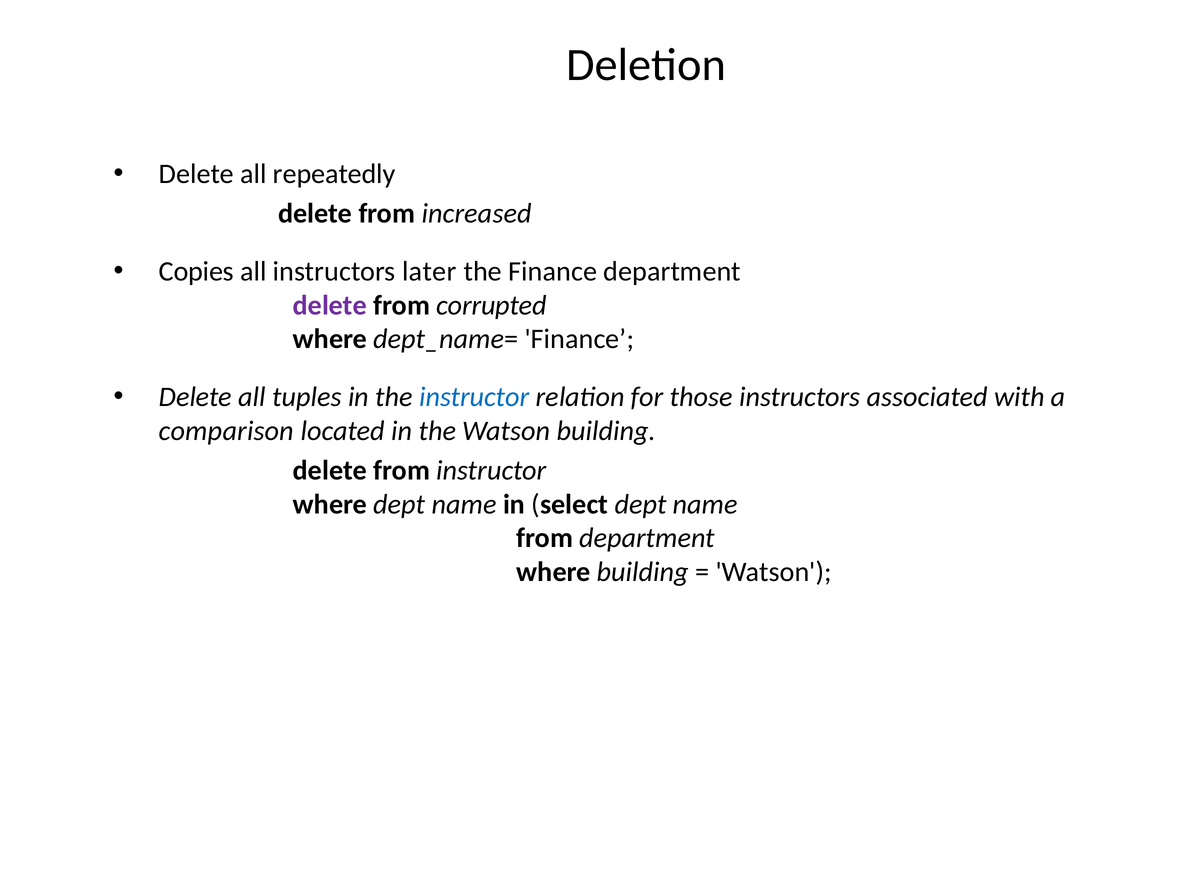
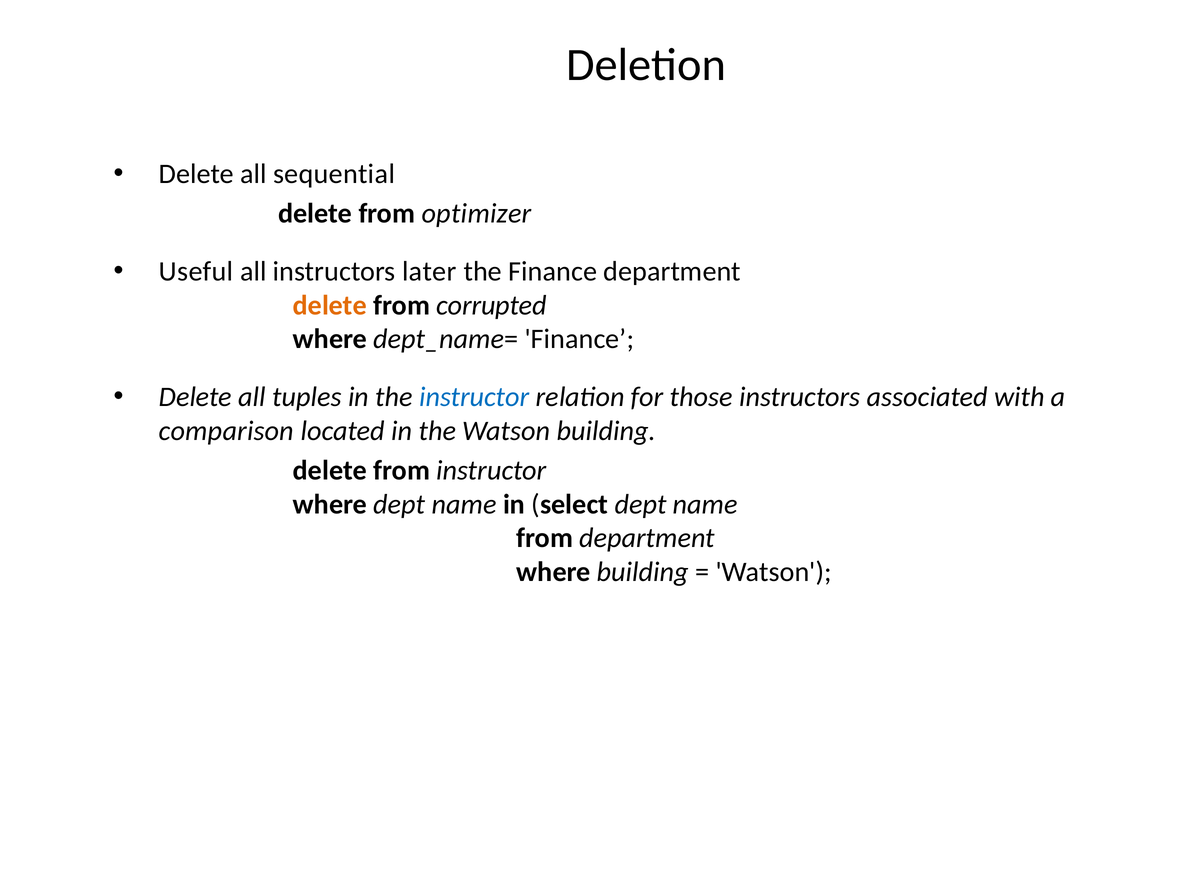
repeatedly: repeatedly -> sequential (334, 174)
increased: increased -> optimizer (477, 214)
Copies: Copies -> Useful (196, 272)
delete colour: purple -> orange (330, 305)
